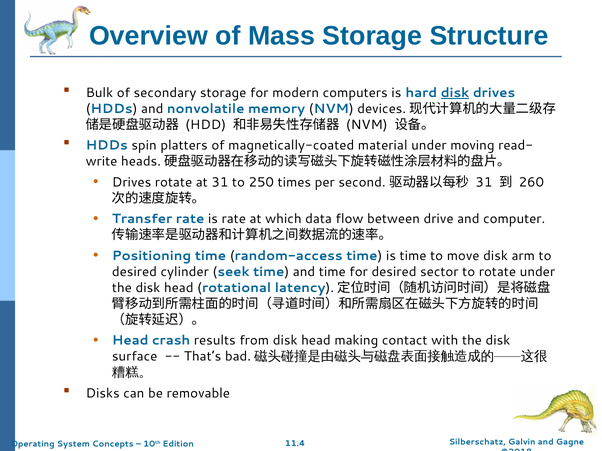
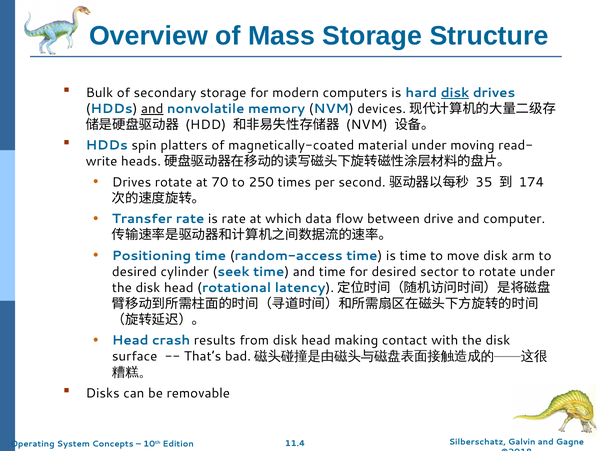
and underline: none -> present (152, 109)
at 31: 31 -> 70 (220, 182)
31: 31 -> 35 (484, 182)
260: 260 -> 174 (531, 182)
